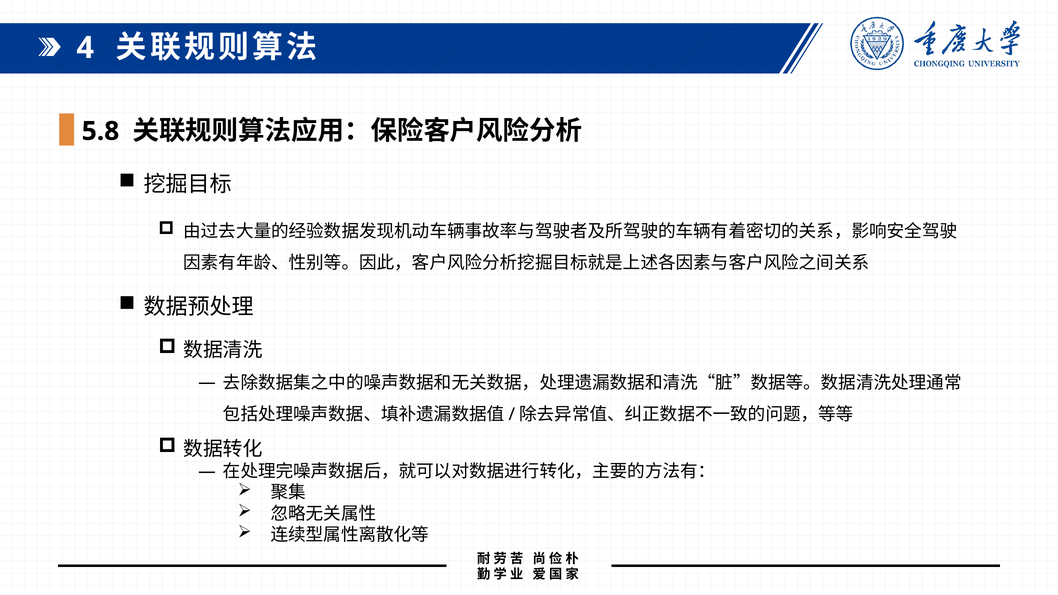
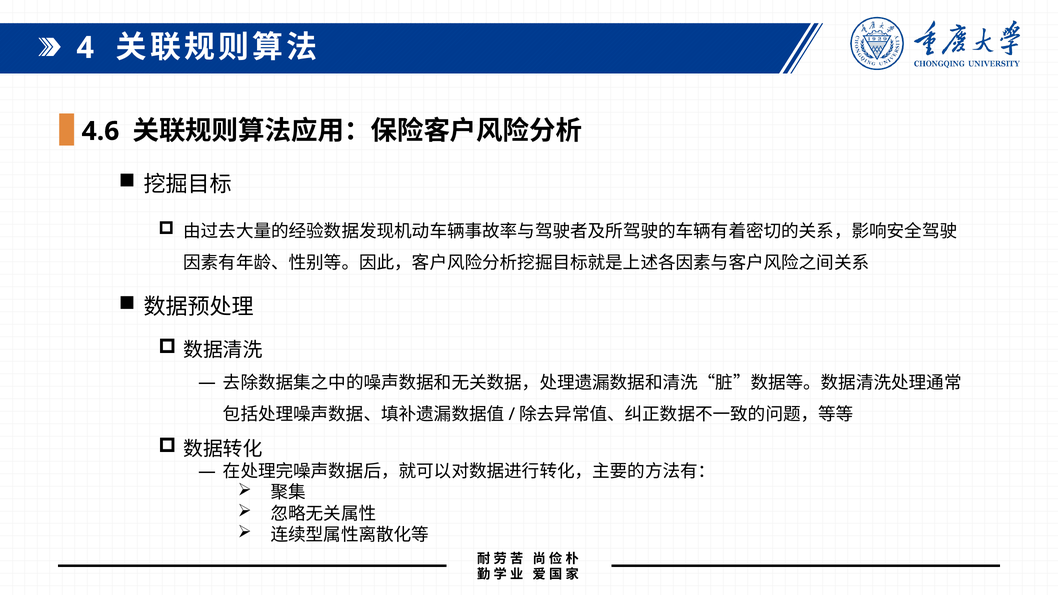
5.8: 5.8 -> 4.6 (100, 131)
